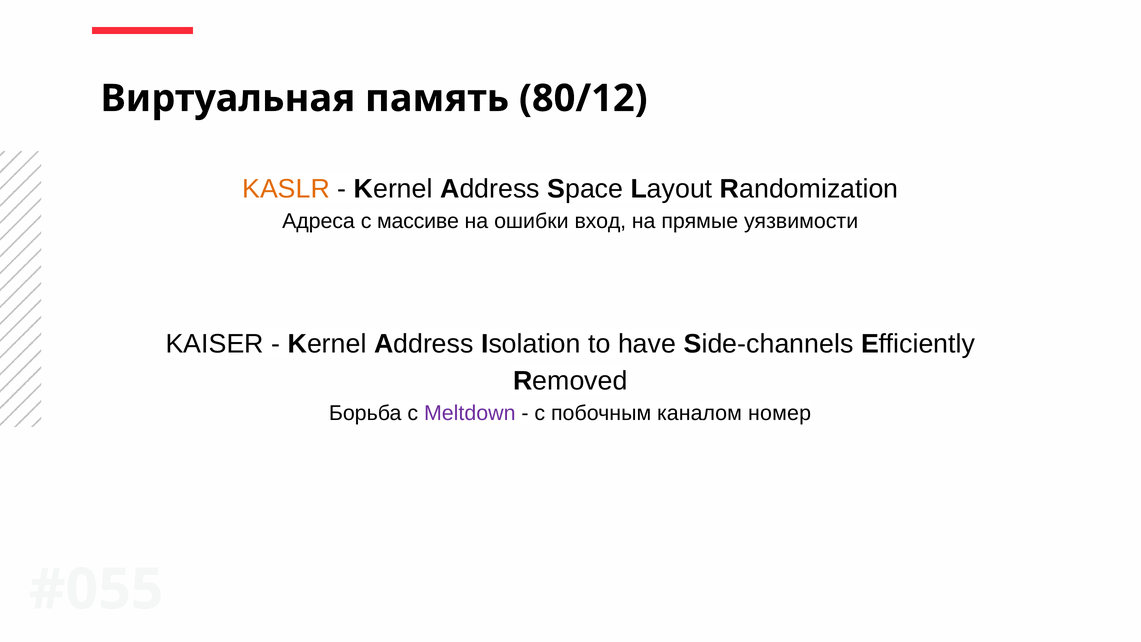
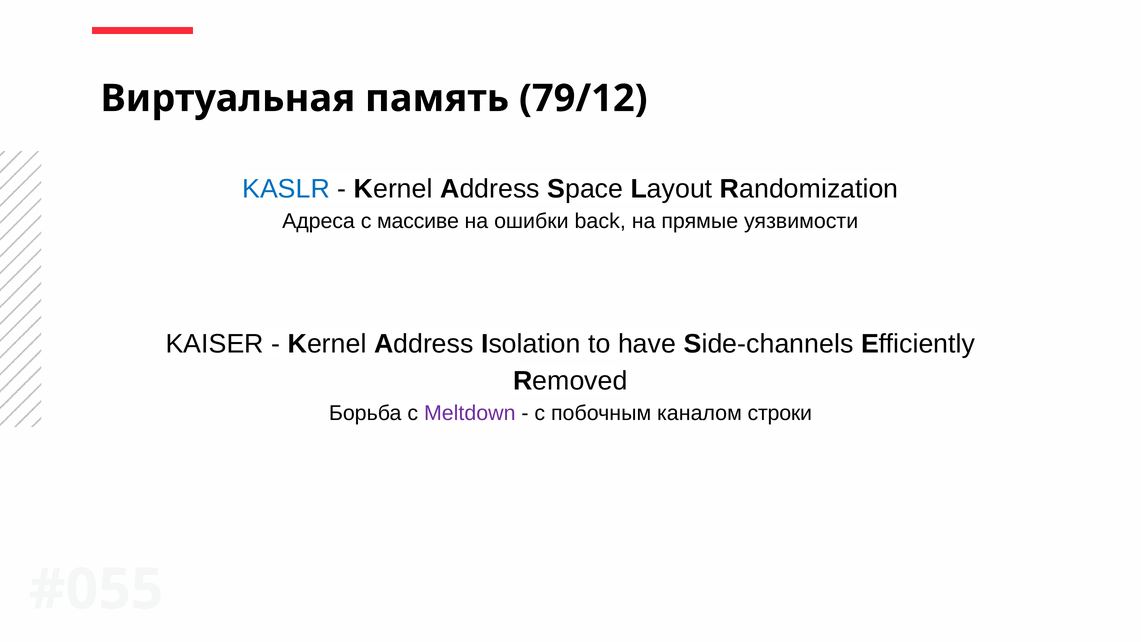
80/12: 80/12 -> 79/12 (583, 98)
KASLR colour: orange -> blue (286, 189)
вход: вход -> back (600, 221)
номер: номер -> строки (780, 413)
